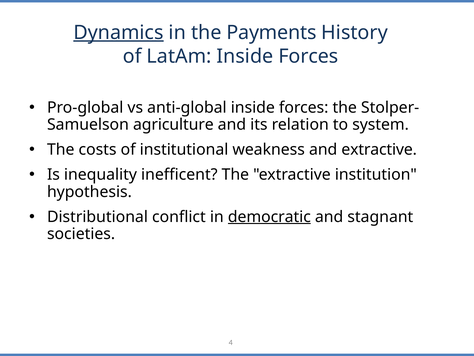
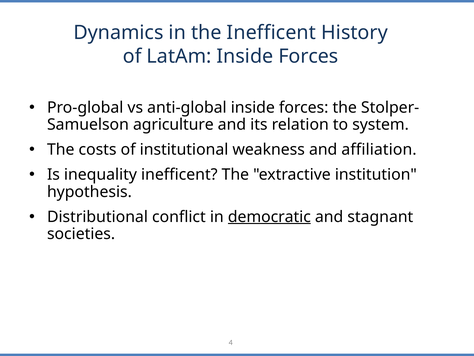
Dynamics underline: present -> none (118, 33)
the Payments: Payments -> Inefficent (271, 33)
and extractive: extractive -> affiliation (379, 150)
